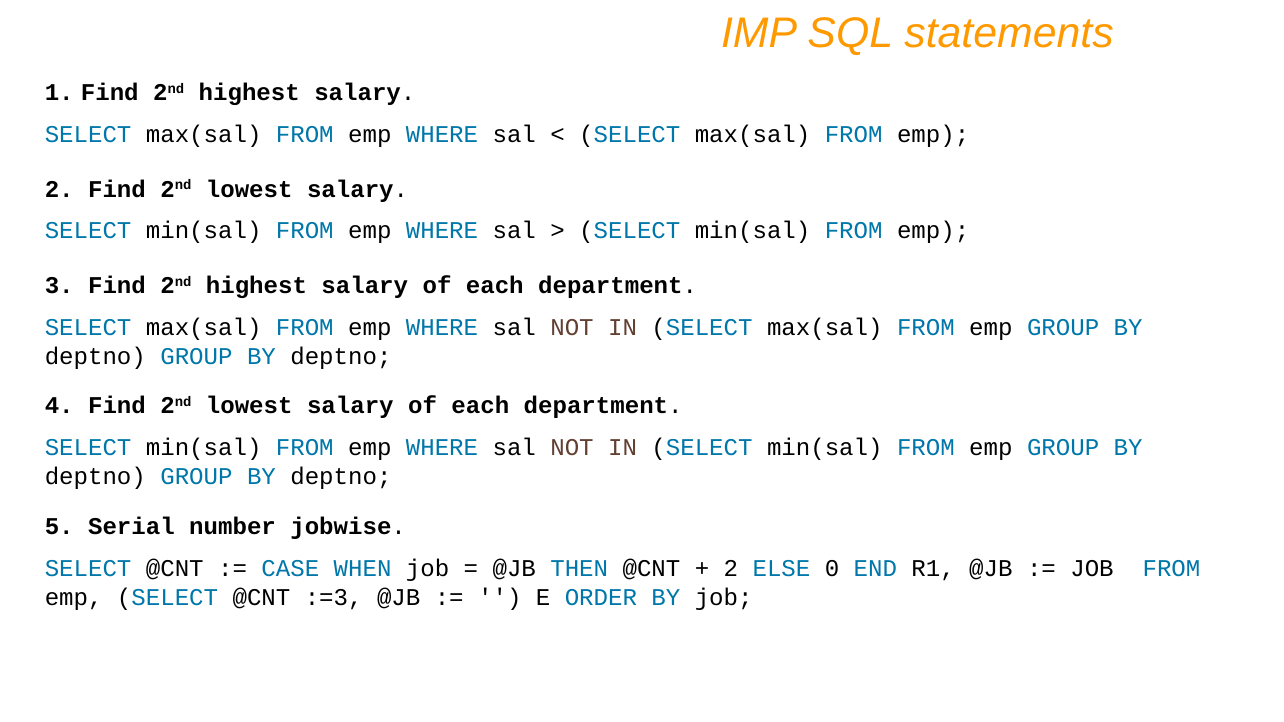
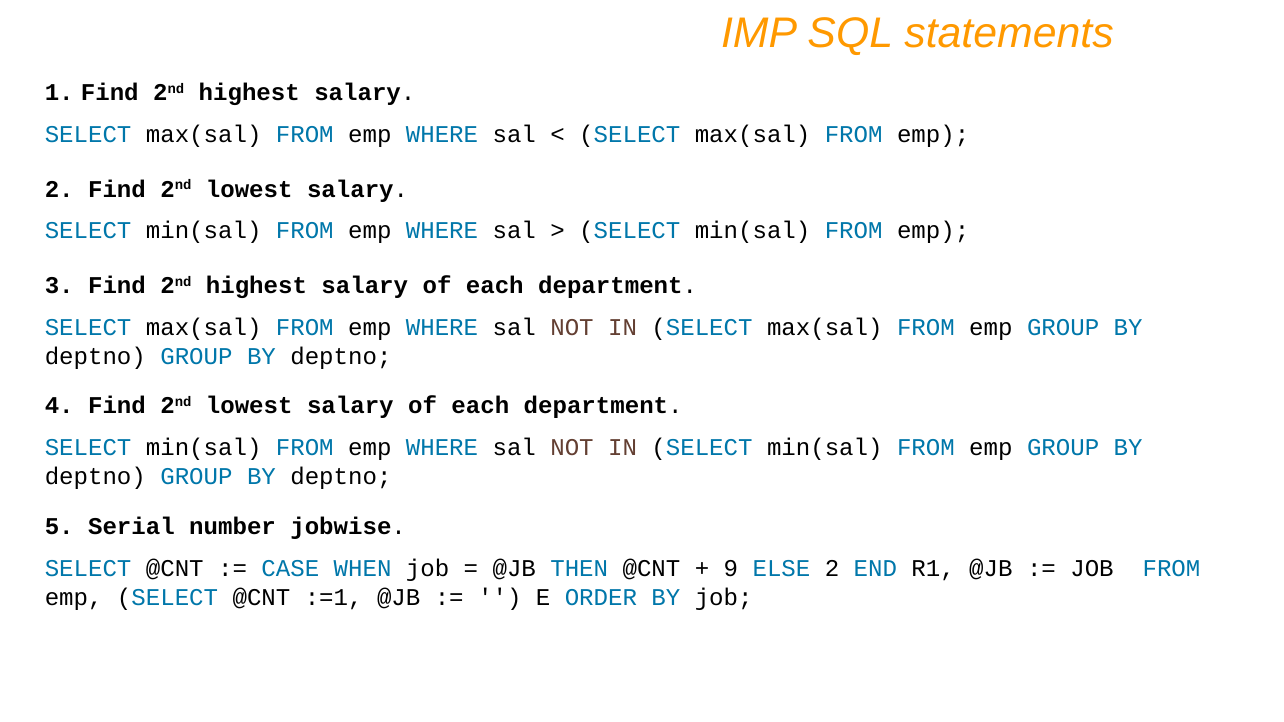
2: 2 -> 9 (731, 569)
ELSE 0: 0 -> 2 (832, 569)
:=3: :=3 -> :=1 (334, 598)
